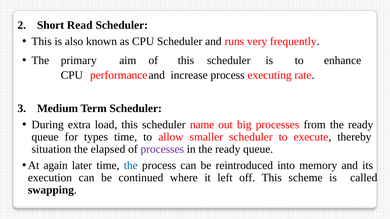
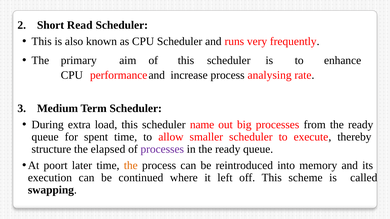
executing: executing -> analysing (270, 75)
types: types -> spent (96, 137)
situation: situation -> structure (51, 149)
again: again -> poort (56, 166)
the colour: blue -> orange (131, 166)
